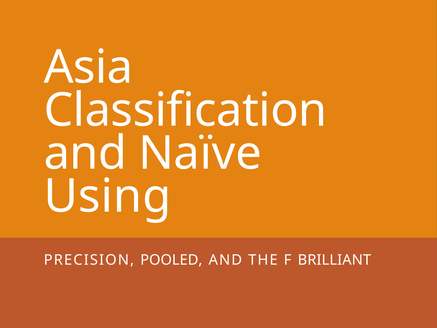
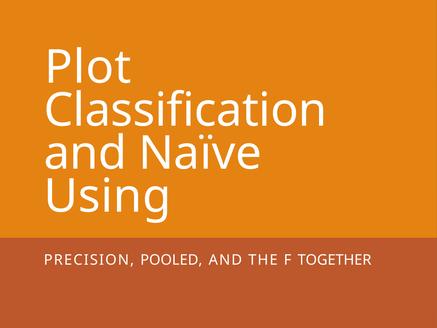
Asia: Asia -> Plot (88, 67)
BRILLIANT: BRILLIANT -> TOGETHER (335, 260)
